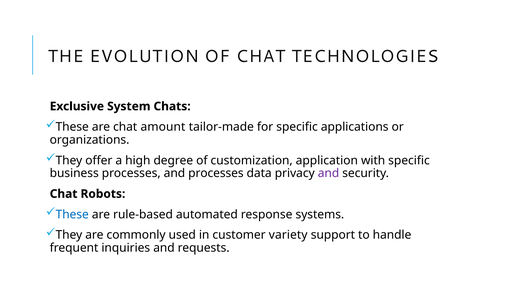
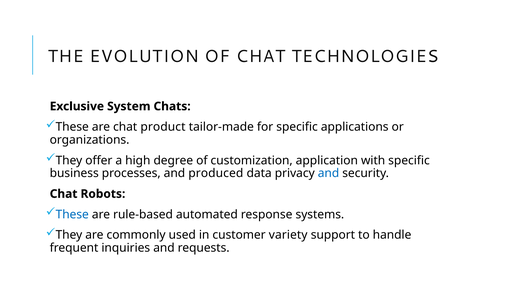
amount: amount -> product (163, 127)
and processes: processes -> produced (216, 173)
and colour: purple -> blue (328, 173)
